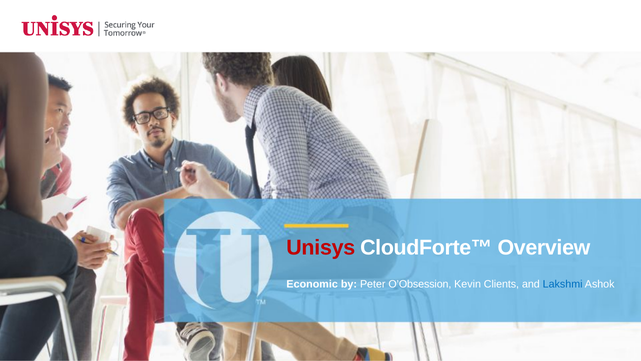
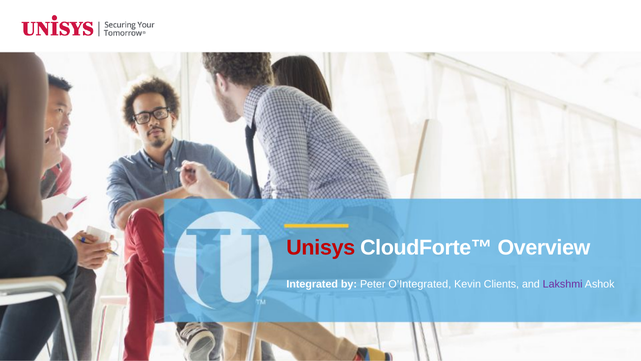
Economic: Economic -> Integrated (312, 284)
O’Obsession: O’Obsession -> O’Integrated (420, 284)
Lakshmi colour: blue -> purple (563, 284)
